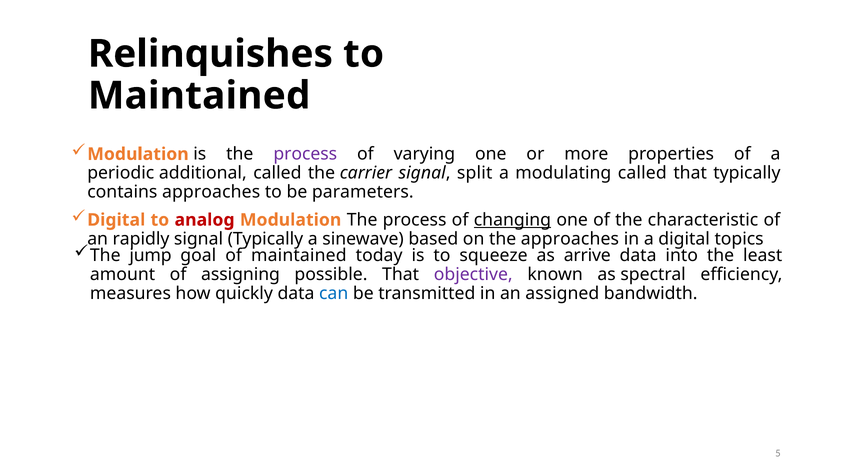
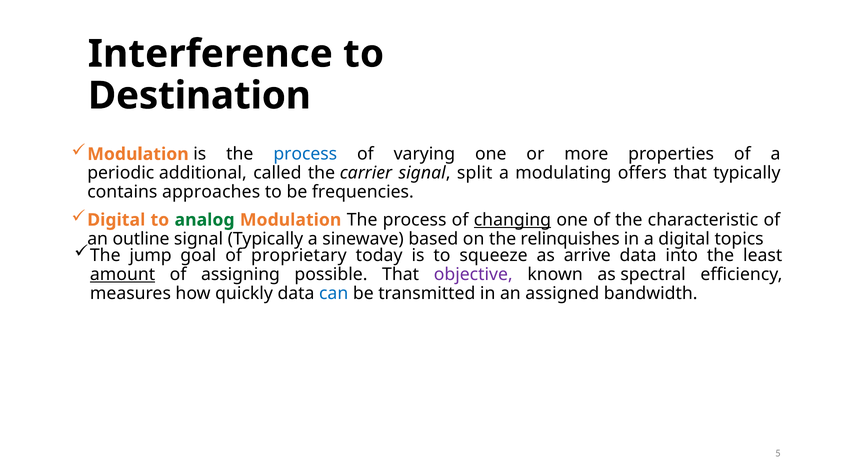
Relinquishes: Relinquishes -> Interference (210, 54)
Maintained: Maintained -> Destination (199, 96)
process colour: purple -> blue (305, 154)
modulating called: called -> offers (642, 173)
parameters: parameters -> frequencies (363, 192)
analog colour: red -> green (205, 220)
rapidly: rapidly -> outline (141, 239)
the approaches: approaches -> relinquishes (570, 239)
of maintained: maintained -> proprietary (299, 255)
amount underline: none -> present (123, 274)
